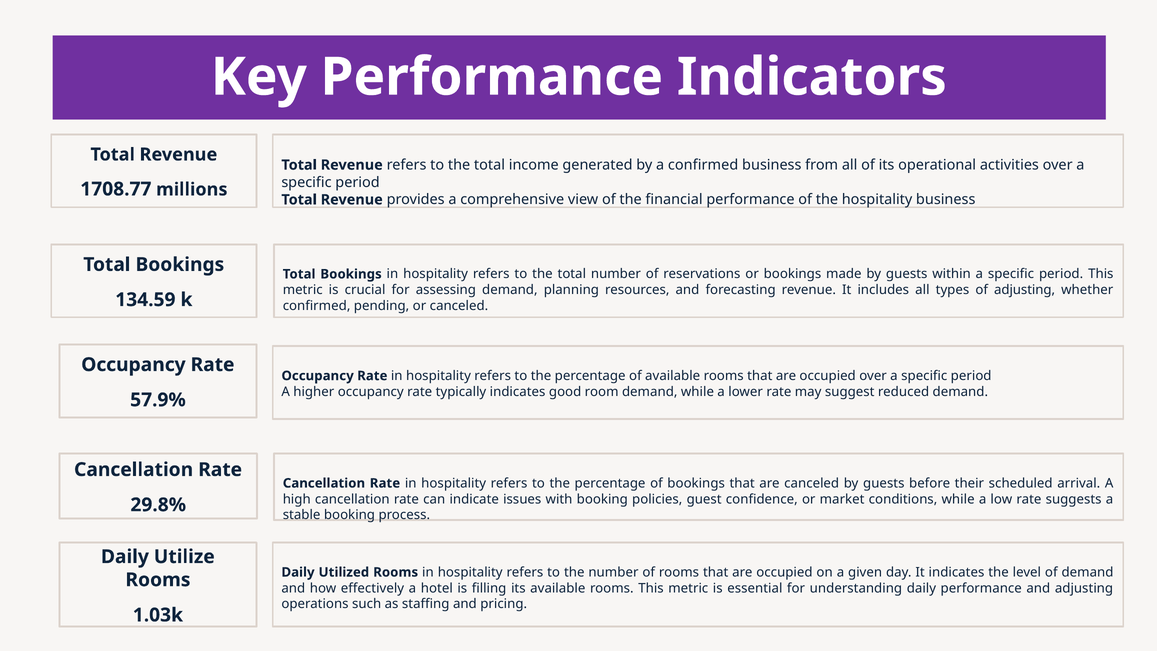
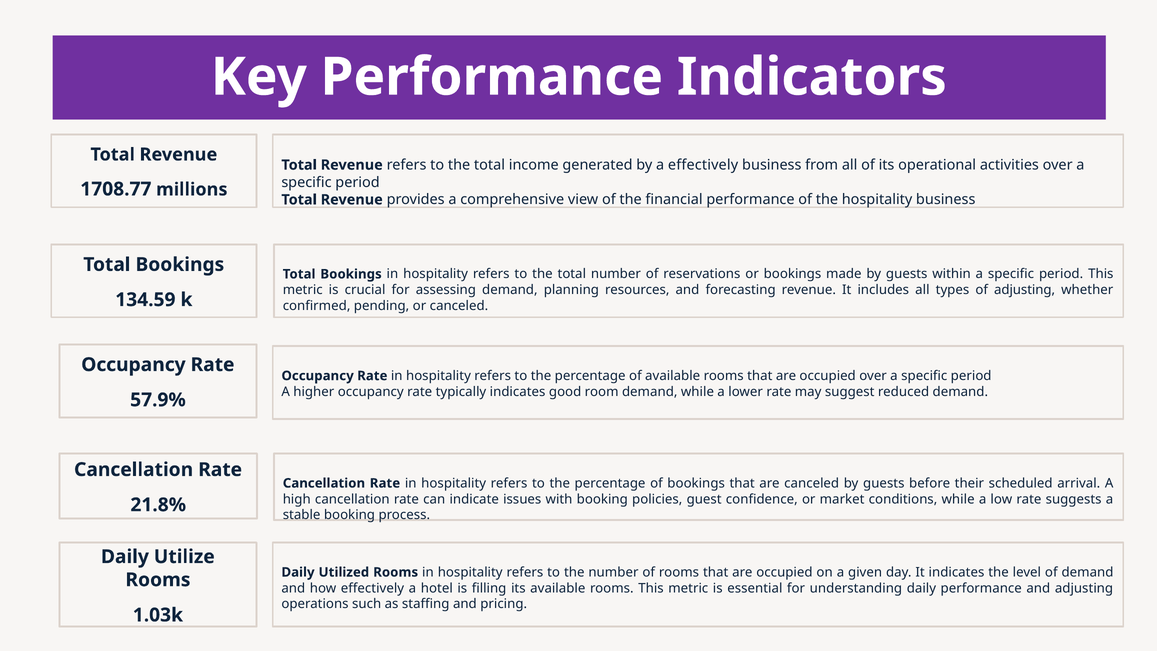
a confirmed: confirmed -> effectively (703, 165)
29.8%: 29.8% -> 21.8% (158, 505)
